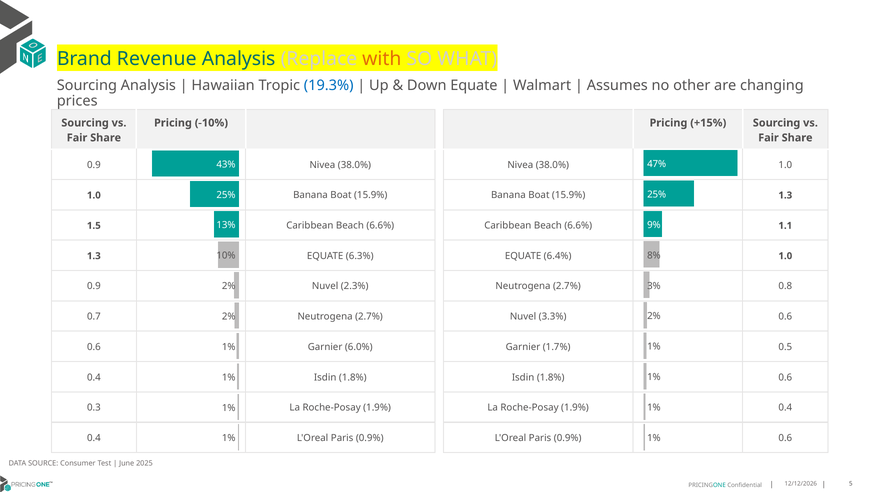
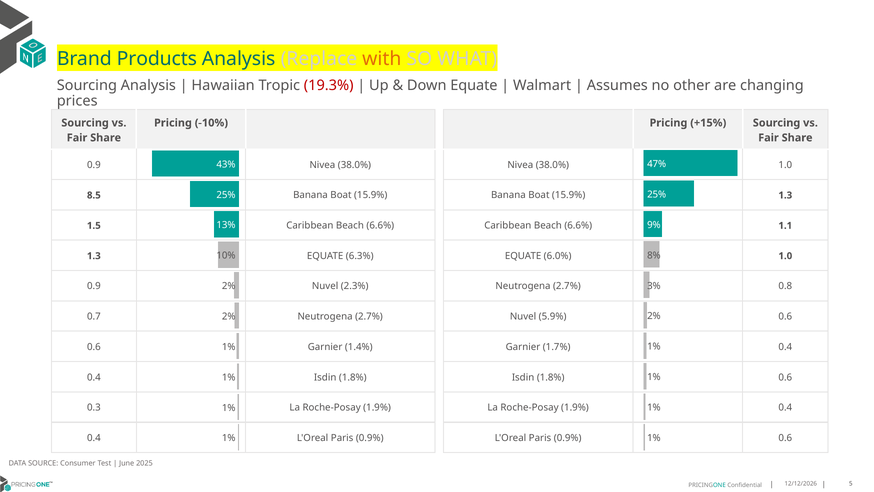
Revenue: Revenue -> Products (157, 59)
19.3% colour: blue -> red (329, 85)
1.0: 1.0 -> 8.5 (94, 195)
6.4%: 6.4% -> 6.0% (558, 256)
3.3%: 3.3% -> 5.9% (553, 316)
6.0%: 6.0% -> 1.4% (359, 347)
1.7% 0.5: 0.5 -> 0.4 (785, 347)
